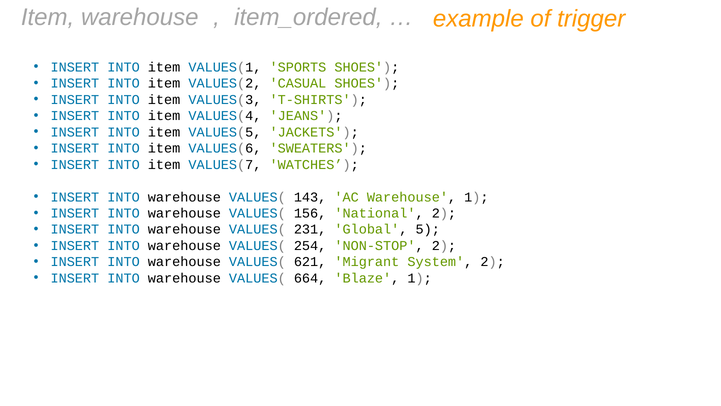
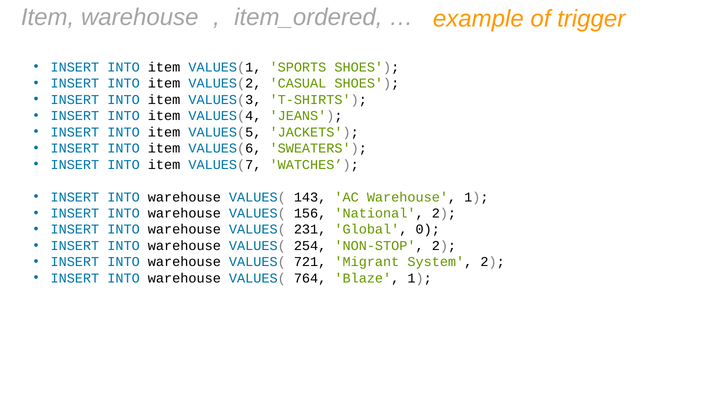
5: 5 -> 0 (428, 229)
621: 621 -> 721 (310, 262)
664: 664 -> 764 (310, 278)
